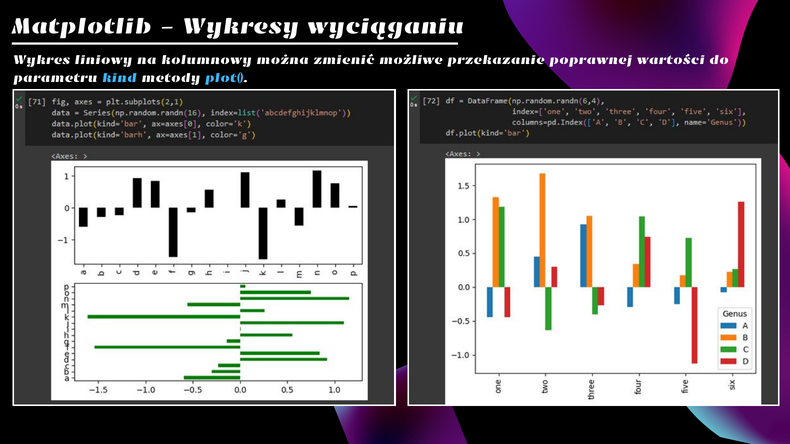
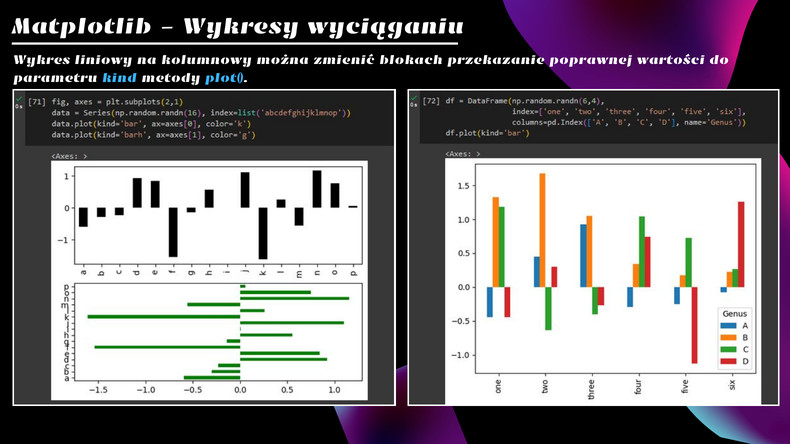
możliwe: możliwe -> blokach (411, 60)
